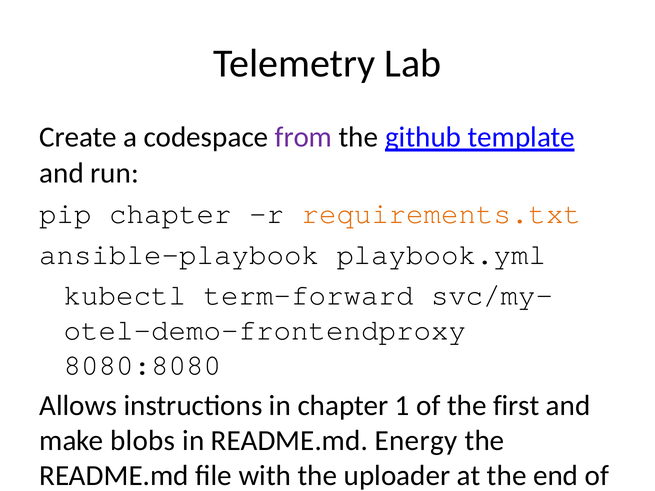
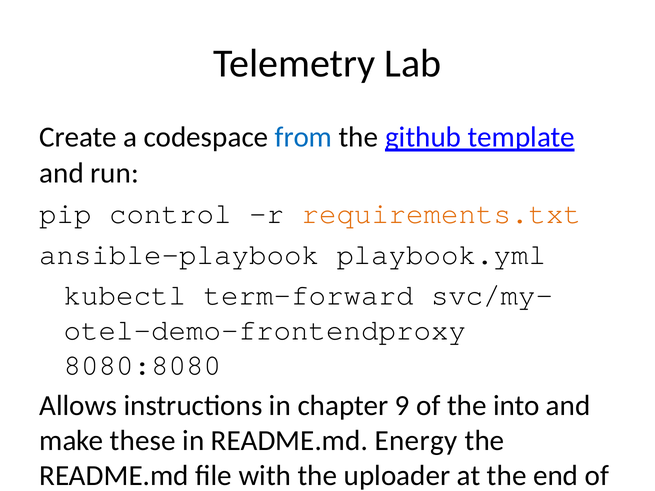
from colour: purple -> blue (304, 137)
pip chapter: chapter -> control (170, 214)
1: 1 -> 9 (402, 406)
first: first -> into (516, 406)
blobs: blobs -> these (143, 441)
